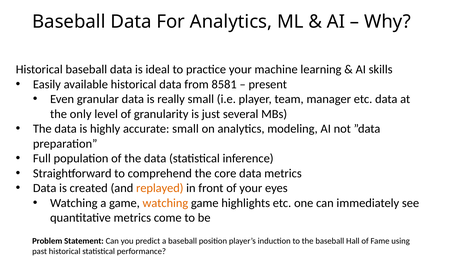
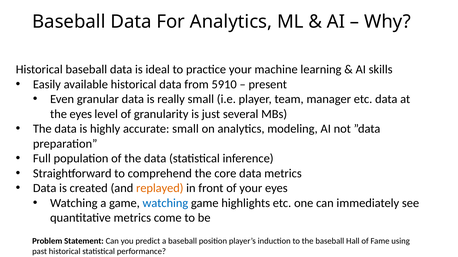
8581: 8581 -> 5910 (224, 85)
the only: only -> eyes (81, 114)
watching colour: orange -> blue (165, 204)
